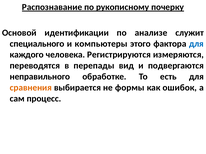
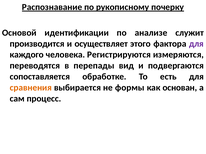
специального: специального -> производится (37, 44)
компьютеры: компьютеры -> осуществляет (101, 44)
для colour: blue -> purple (196, 44)
неправильного: неправильного -> сопоставляется (40, 77)
ошибок: ошибок -> основан (180, 88)
